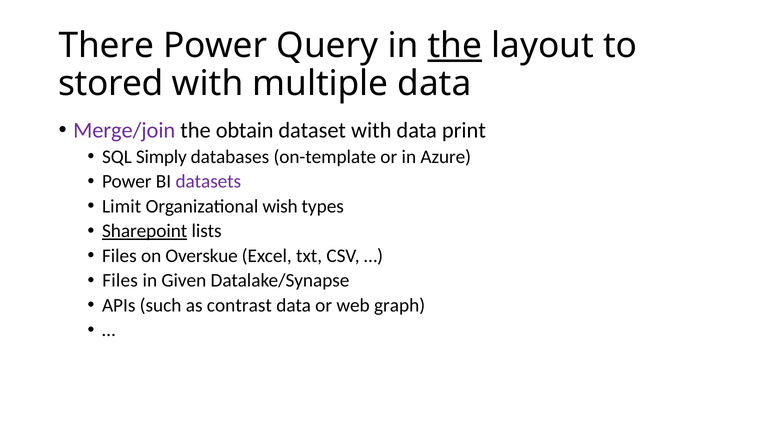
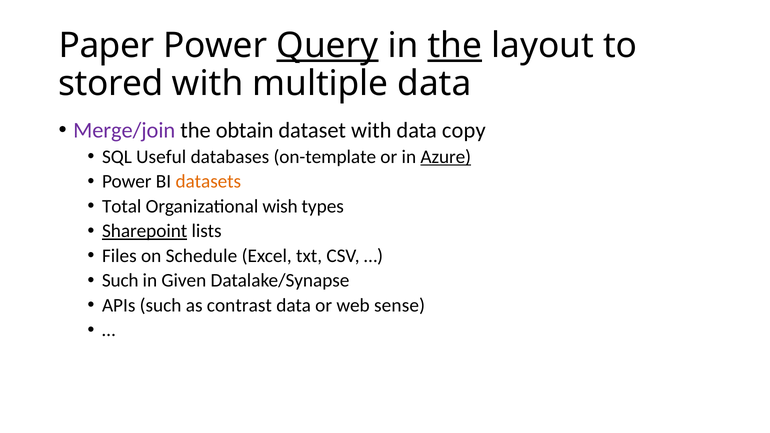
There: There -> Paper (107, 46)
Query underline: none -> present (327, 46)
print: print -> copy (464, 130)
Simply: Simply -> Useful (161, 157)
Azure underline: none -> present (446, 157)
datasets colour: purple -> orange (208, 182)
Limit: Limit -> Total (122, 206)
Overskue: Overskue -> Schedule (201, 256)
Files: Files -> Such (120, 281)
graph: graph -> sense (400, 305)
